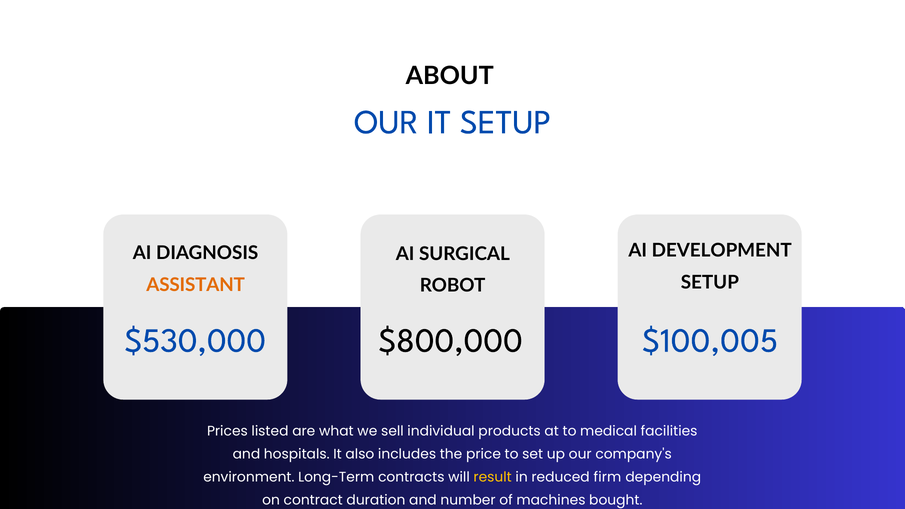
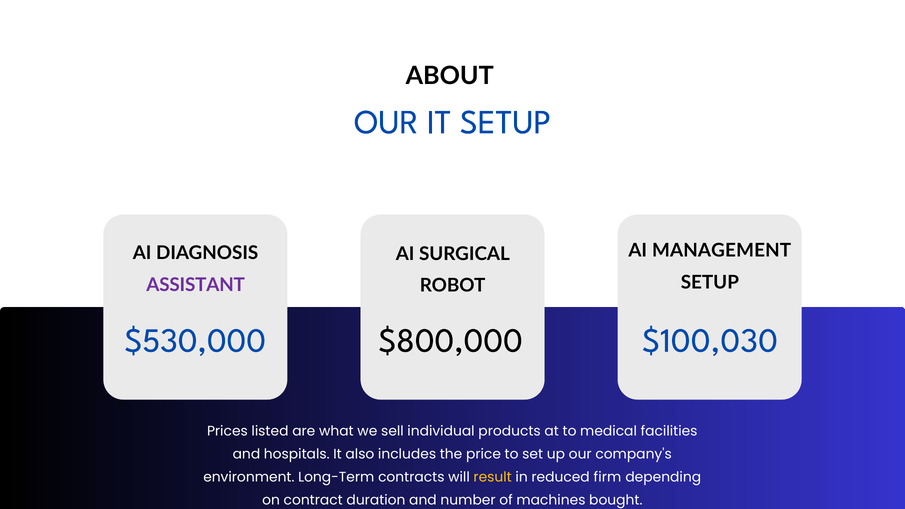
DEVELOPMENT: DEVELOPMENT -> MANAGEMENT (722, 251)
ASSISTANT colour: orange -> purple (196, 285)
$100,005: $100,005 -> $100,030 (710, 341)
